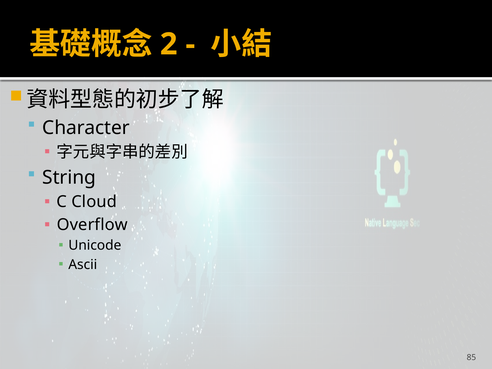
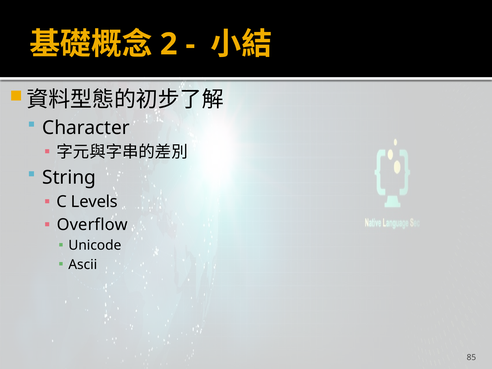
Cloud: Cloud -> Levels (94, 202)
